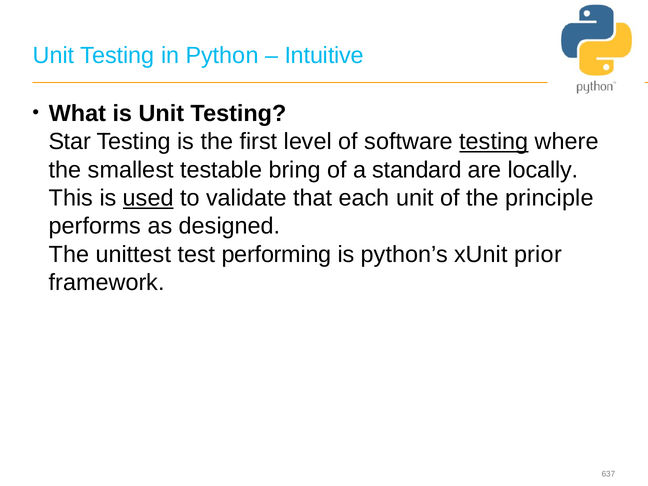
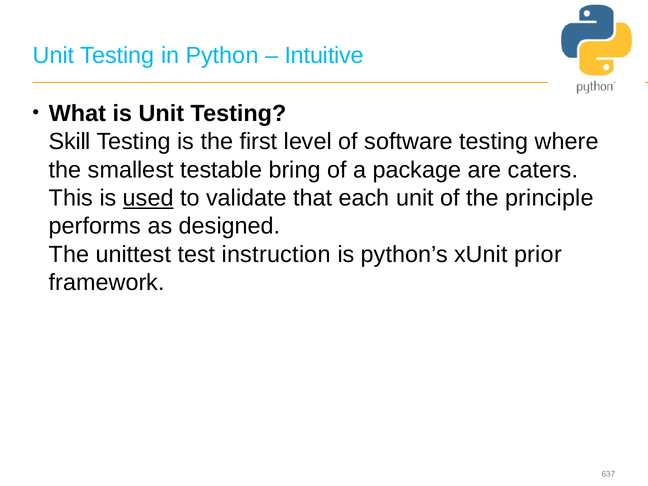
Star: Star -> Skill (70, 142)
testing underline: present -> none (494, 142)
standard: standard -> package (417, 170)
locally: locally -> caters (543, 170)
performing: performing -> instruction (276, 254)
